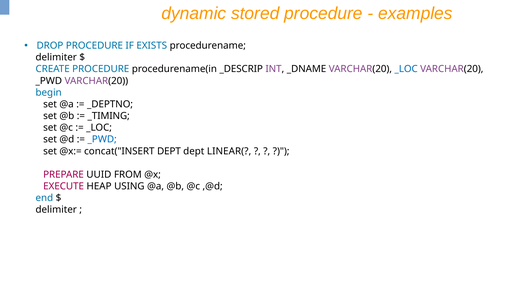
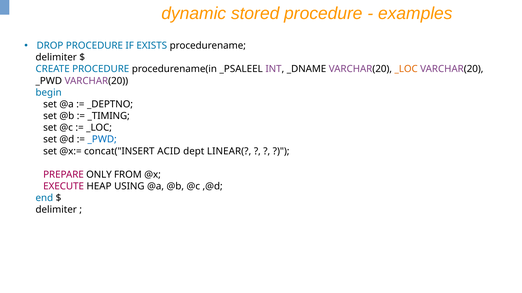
_DESCRIP: _DESCRIP -> _PSALEEL (241, 69)
_LOC colour: blue -> orange (406, 69)
concat("INSERT DEPT: DEPT -> ACID (169, 151)
UUID: UUID -> ONLY (99, 175)
